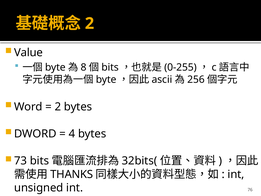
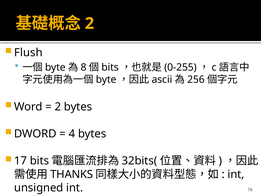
Value: Value -> Flush (28, 53)
73: 73 -> 17 (21, 161)
